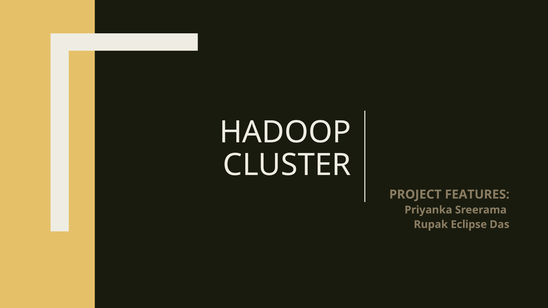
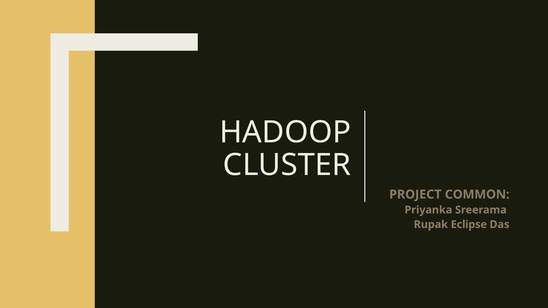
FEATURES: FEATURES -> COMMON (477, 195)
